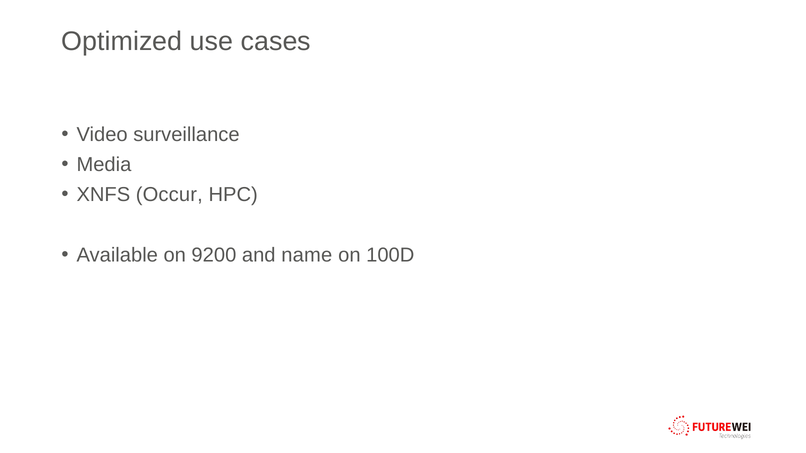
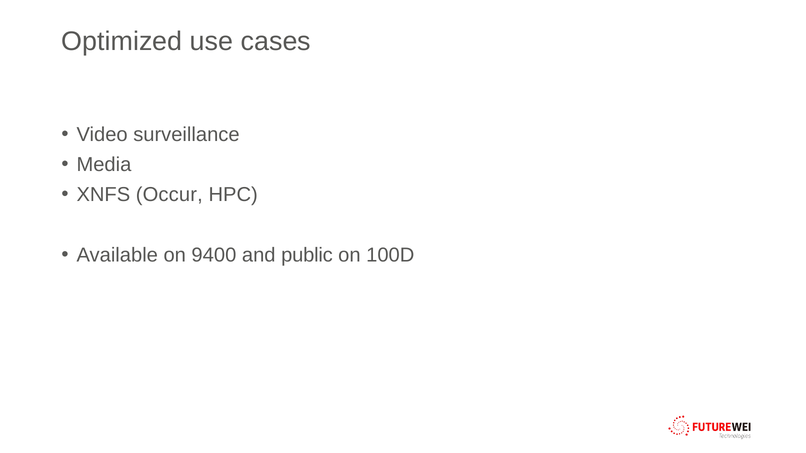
9200: 9200 -> 9400 (214, 255)
name: name -> public (307, 255)
